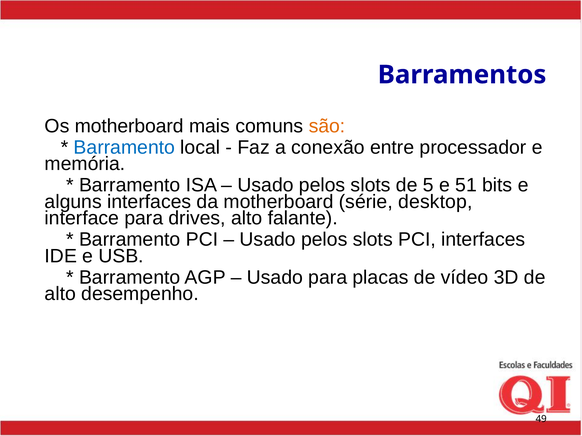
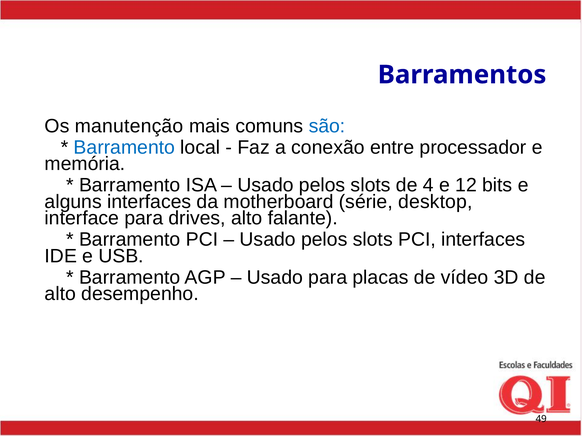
Os motherboard: motherboard -> manutenção (129, 126)
são colour: orange -> blue (327, 126)
5: 5 -> 4 (428, 185)
51: 51 -> 12 (466, 185)
